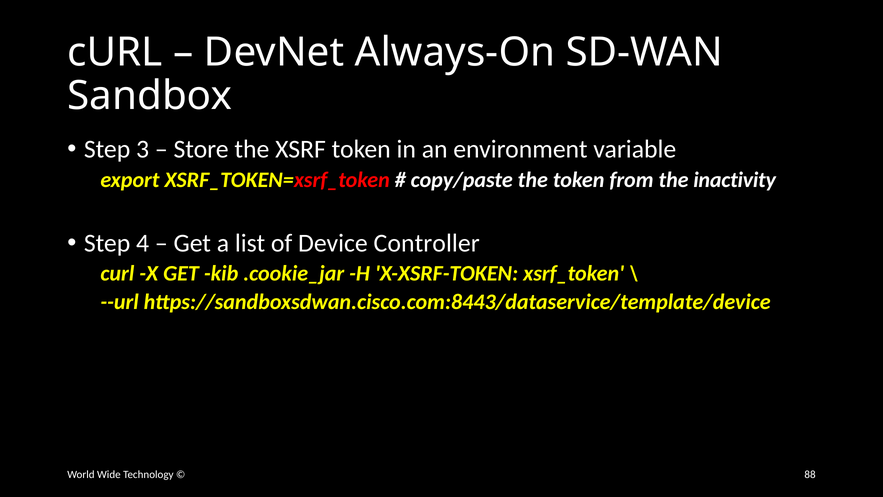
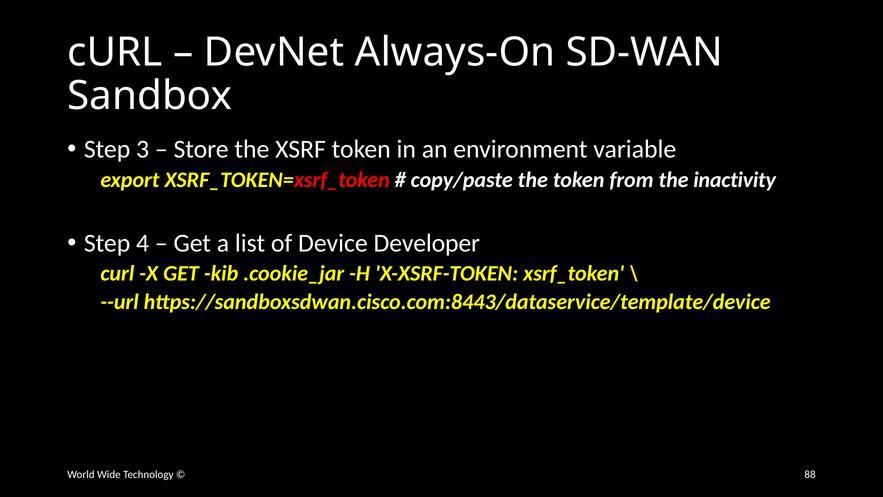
Controller: Controller -> Developer (427, 243)
